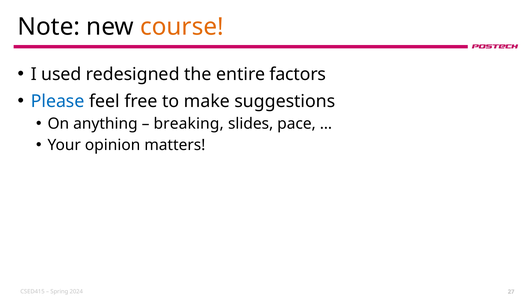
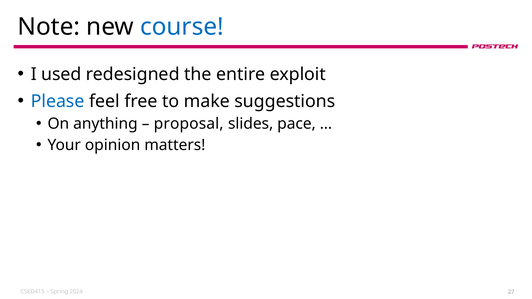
course colour: orange -> blue (182, 27)
factors: factors -> exploit (298, 74)
breaking: breaking -> proposal (189, 124)
